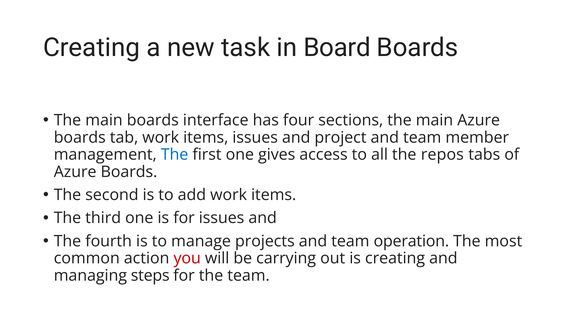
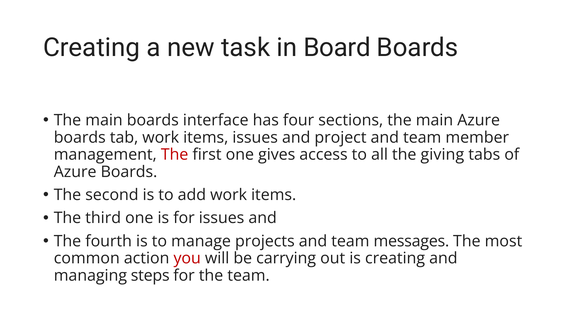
The colour: blue -> red (175, 155)
repos: repos -> giving (442, 155)
operation: operation -> messages (411, 241)
